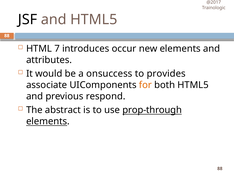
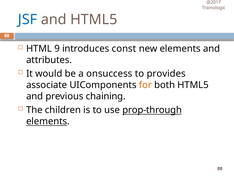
JSF colour: black -> blue (28, 20)
7: 7 -> 9 (57, 48)
occur: occur -> const (124, 48)
respond: respond -> chaining (106, 96)
abstract: abstract -> children (63, 110)
